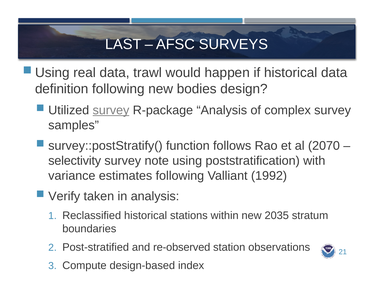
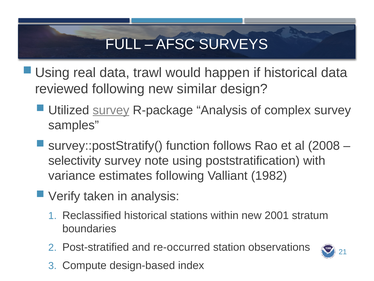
LAST: LAST -> FULL (123, 44)
definition: definition -> reviewed (62, 89)
bodies: bodies -> similar (197, 89)
2070: 2070 -> 2008 (324, 146)
1992: 1992 -> 1982 (269, 175)
2035: 2035 -> 2001 (277, 215)
re-observed: re-observed -> re-occurred (182, 247)
